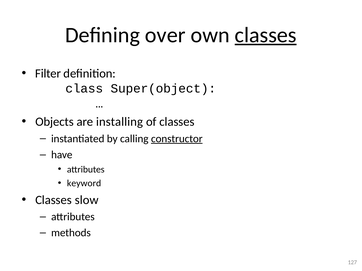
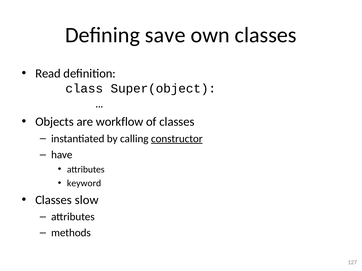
over: over -> save (165, 35)
classes underline: present -> none (266, 35)
Filter: Filter -> Read (48, 74)
installing: installing -> workflow (120, 122)
